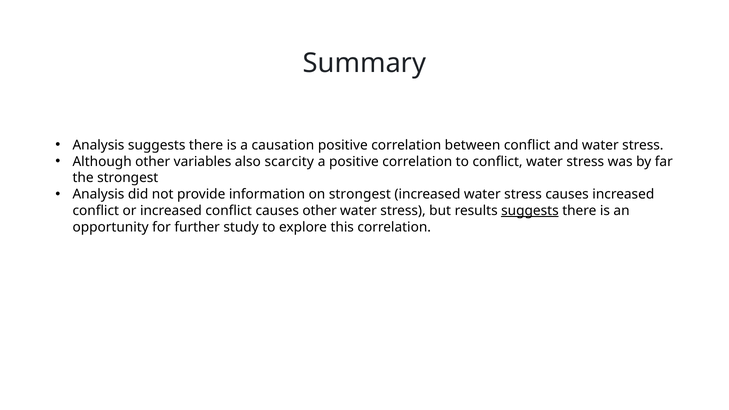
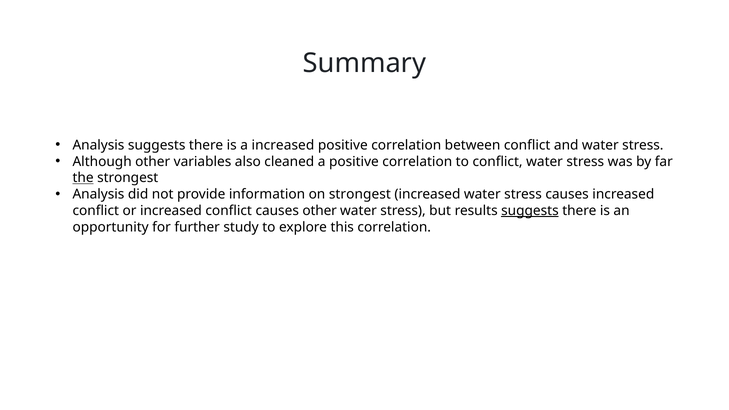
a causation: causation -> increased (283, 145)
scarcity: scarcity -> cleaned (289, 162)
the underline: none -> present (83, 178)
